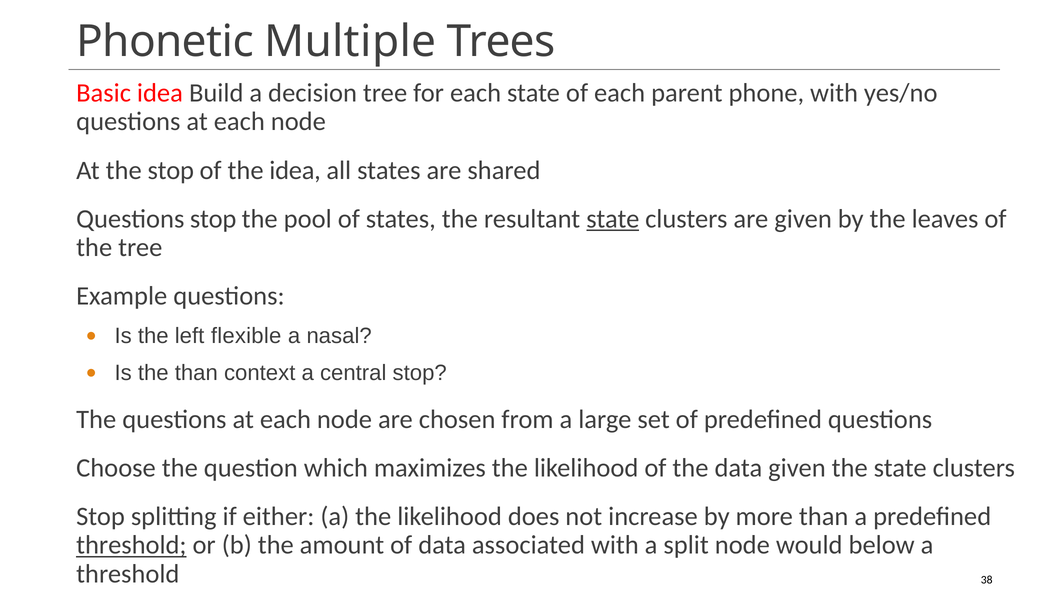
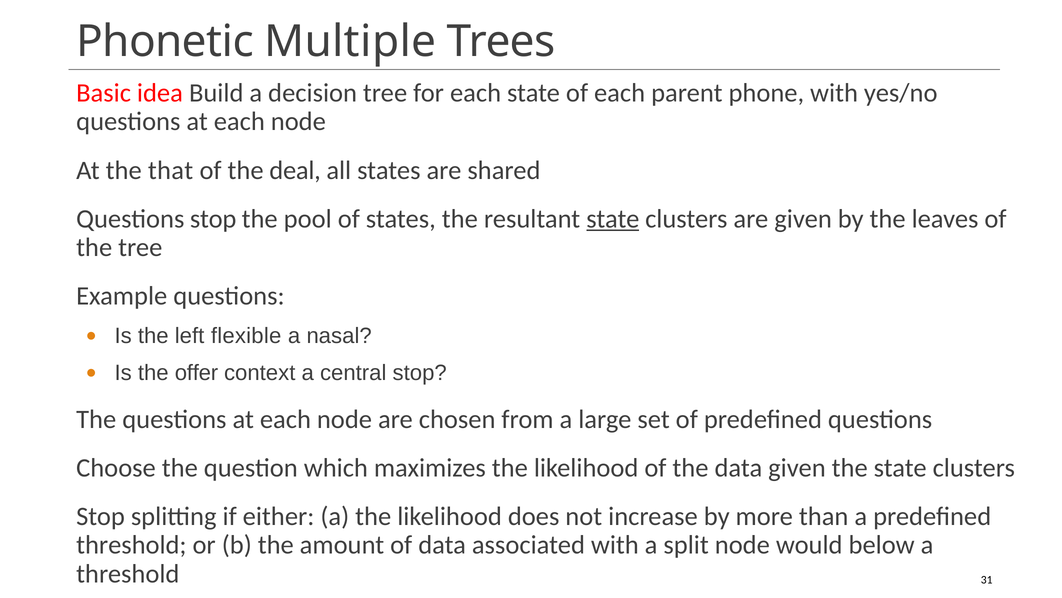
the stop: stop -> that (171, 170)
the idea: idea -> deal (295, 170)
the than: than -> offer (196, 373)
threshold underline: present -> none (131, 545)
38: 38 -> 31 (987, 579)
